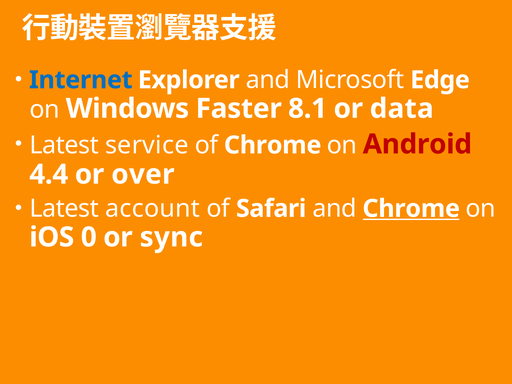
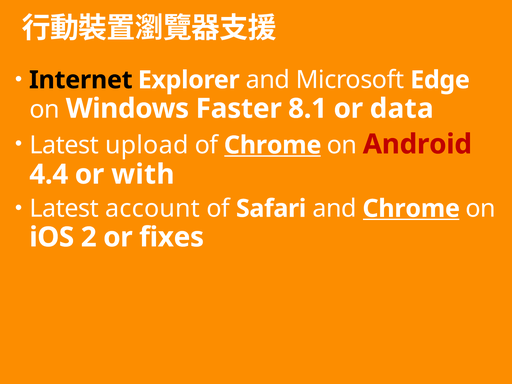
Internet colour: blue -> black (81, 80)
service: service -> upload (147, 145)
Chrome underline: none -> present (273, 145)
over: over -> with (143, 174)
0: 0 -> 2 (89, 237)
sync: sync -> fixes (172, 237)
